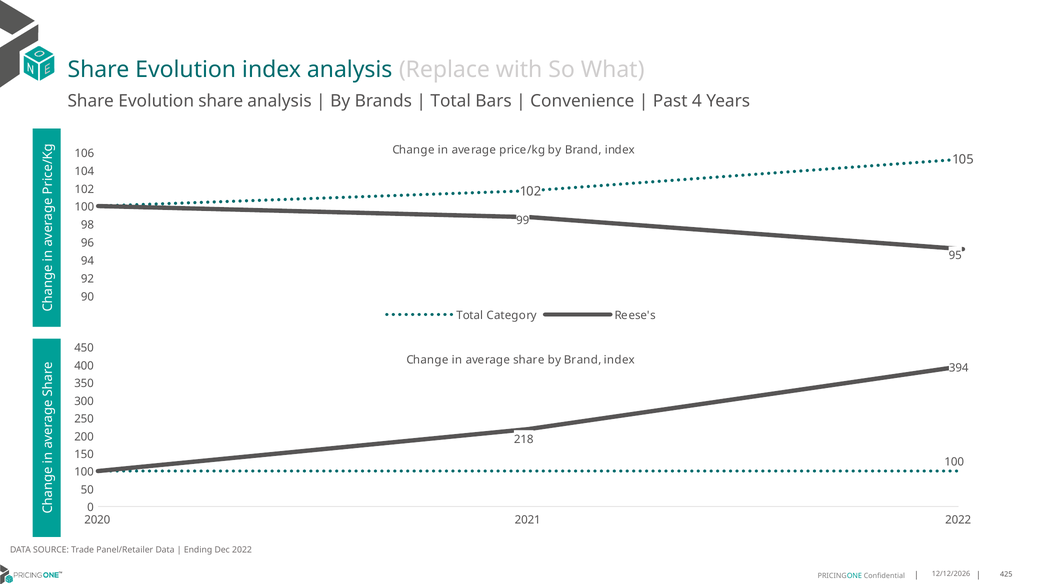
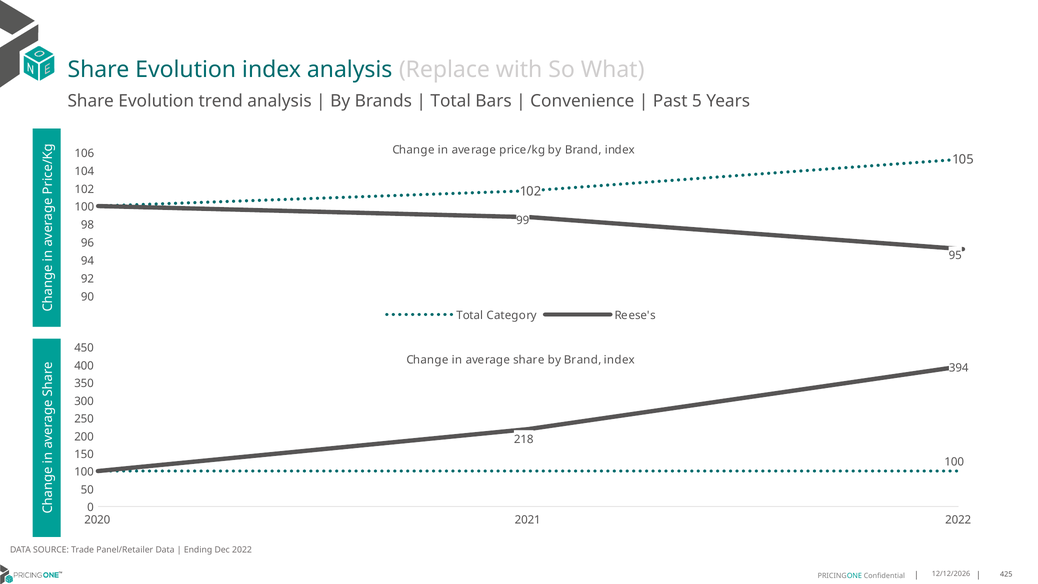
Evolution share: share -> trend (221, 101)
4: 4 -> 5 (697, 101)
